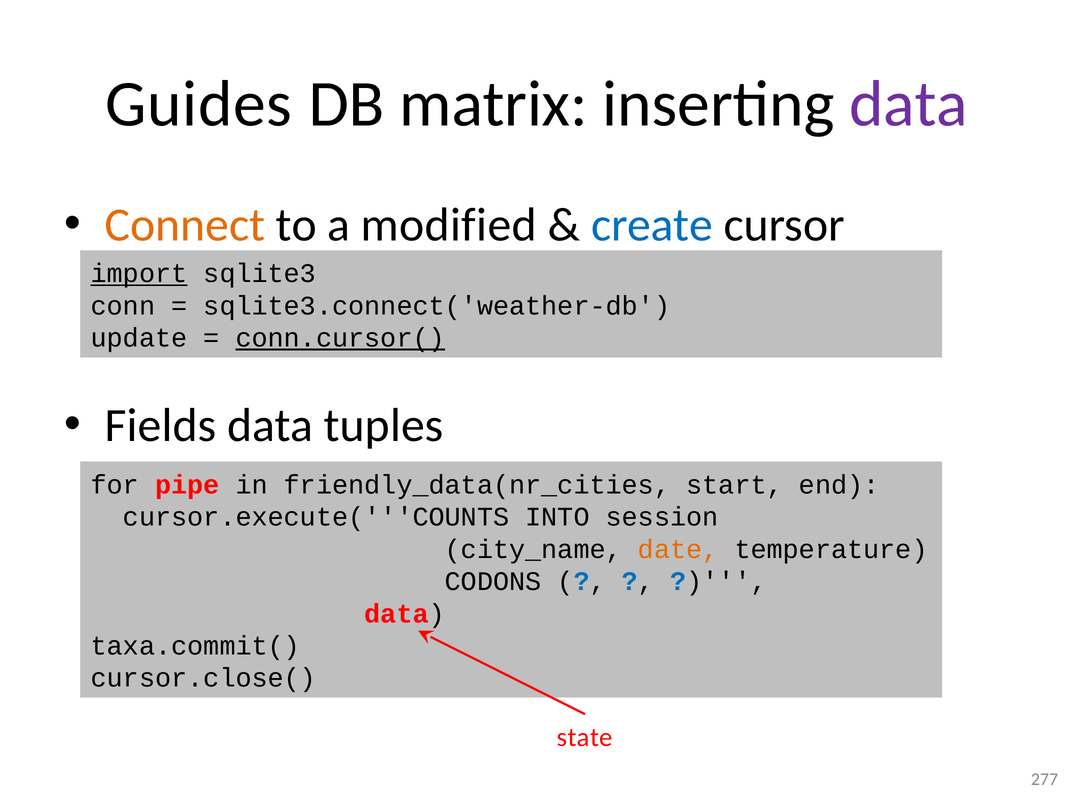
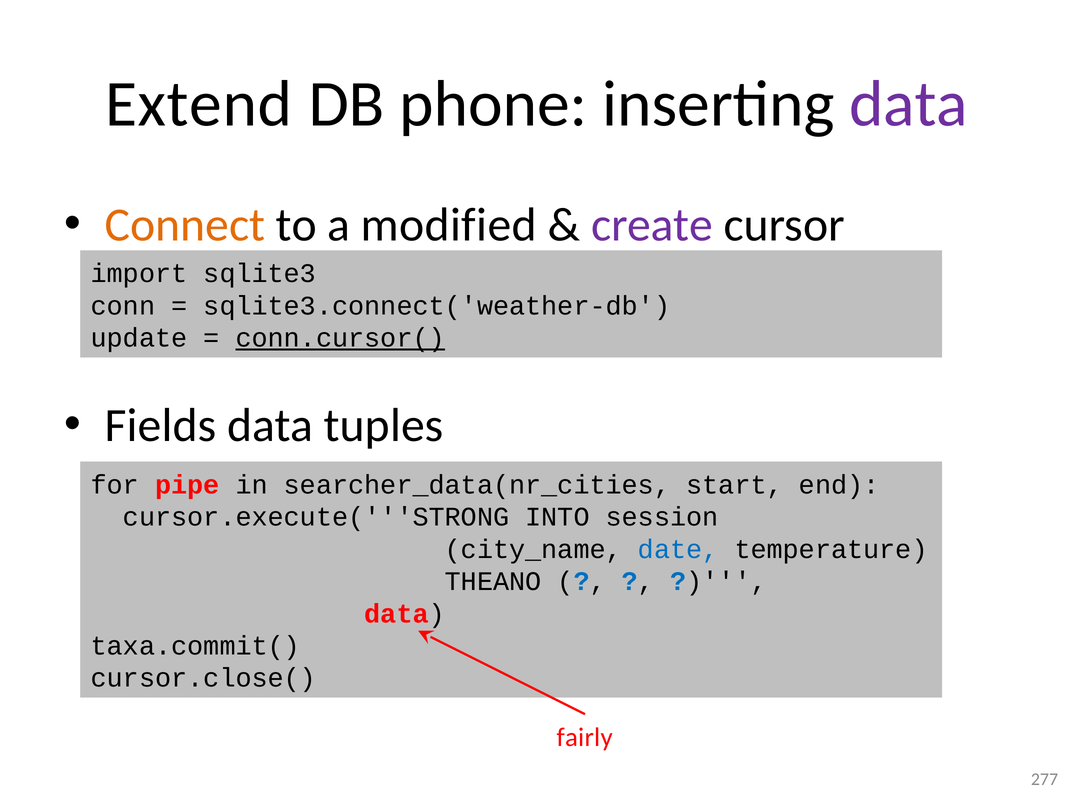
Guides: Guides -> Extend (199, 104)
matrix: matrix -> phone (493, 104)
create colour: blue -> purple (652, 225)
import underline: present -> none (139, 274)
friendly_data(nr_cities: friendly_data(nr_cities -> searcher_data(nr_cities (477, 485)
cursor.execute('''COUNTS: cursor.execute('''COUNTS -> cursor.execute('''STRONG (316, 517)
date colour: orange -> blue (678, 549)
CODONS: CODONS -> THEANO (493, 581)
state: state -> fairly (585, 737)
